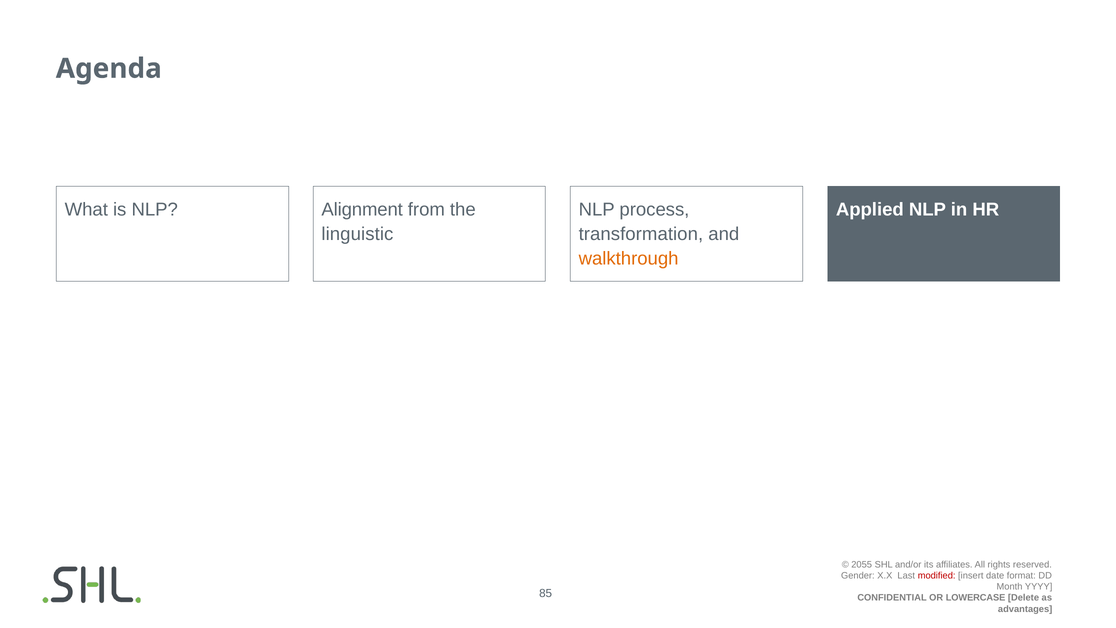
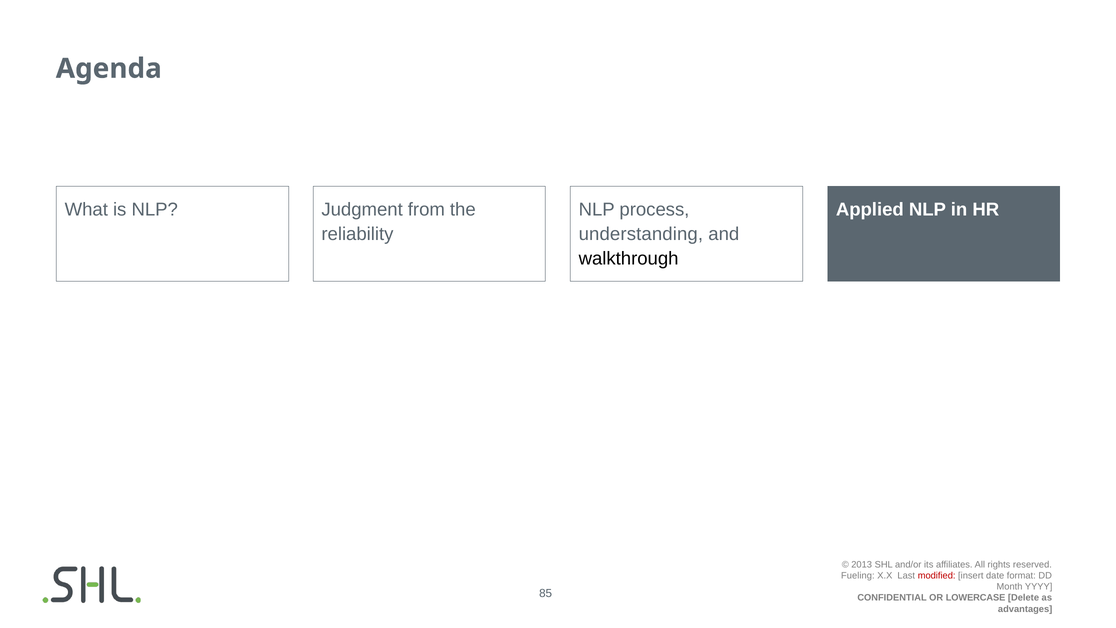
Alignment: Alignment -> Judgment (362, 209)
linguistic: linguistic -> reliability (357, 234)
transformation: transformation -> understanding (641, 234)
walkthrough colour: orange -> black (629, 258)
2055: 2055 -> 2013 (862, 564)
Gender: Gender -> Fueling (858, 575)
